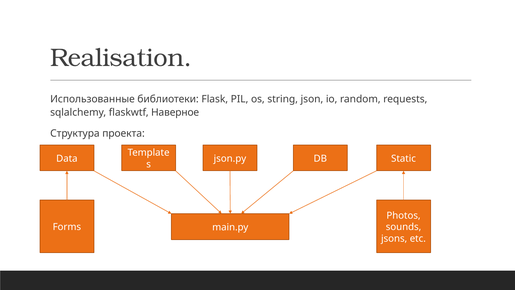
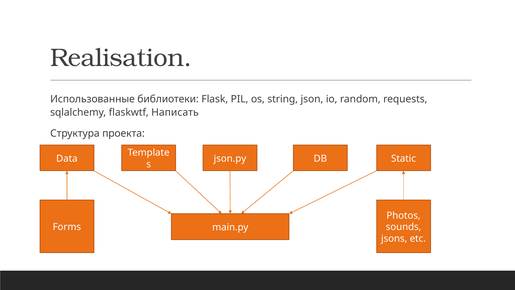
Наверное: Наверное -> Написать (175, 112)
